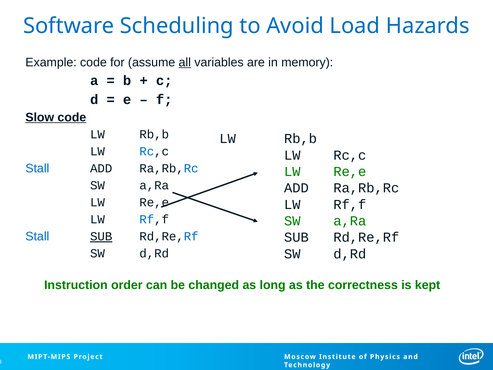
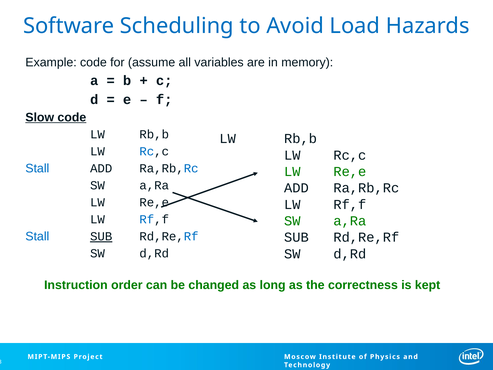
all underline: present -> none (185, 62)
